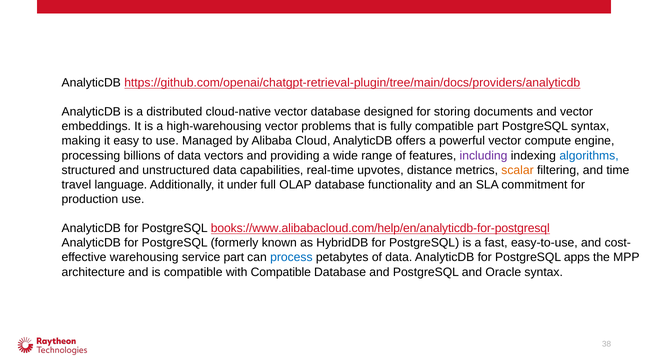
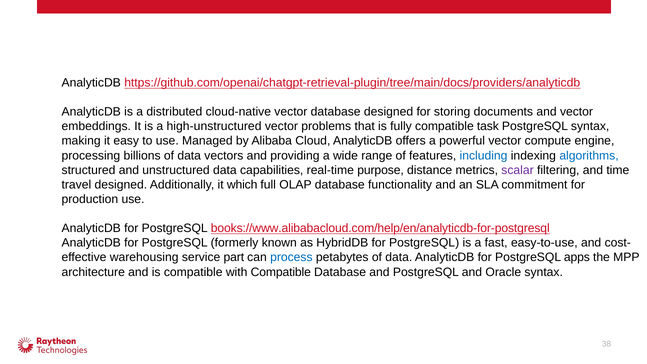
high-warehousing: high-warehousing -> high-unstructured (214, 126)
compatible part: part -> task (488, 126)
including colour: purple -> blue (484, 156)
upvotes: upvotes -> purpose (381, 170)
scalar colour: orange -> purple (518, 170)
travel language: language -> designed (121, 185)
under: under -> which (242, 185)
